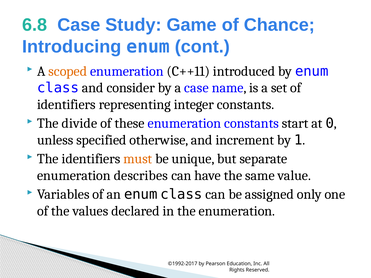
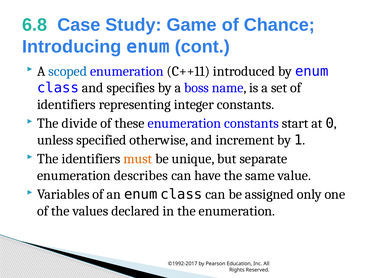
scoped colour: orange -> blue (68, 71)
consider: consider -> specifies (131, 88)
a case: case -> boss (197, 88)
